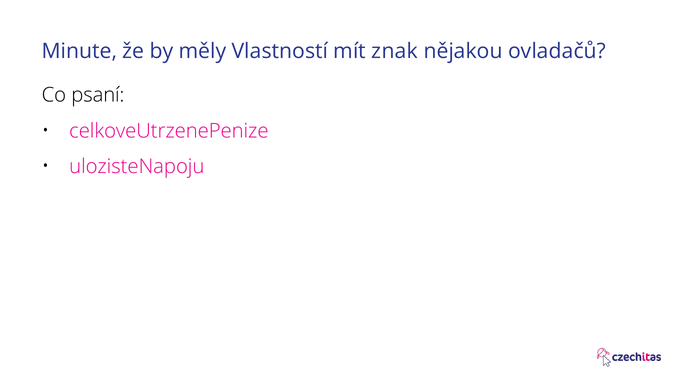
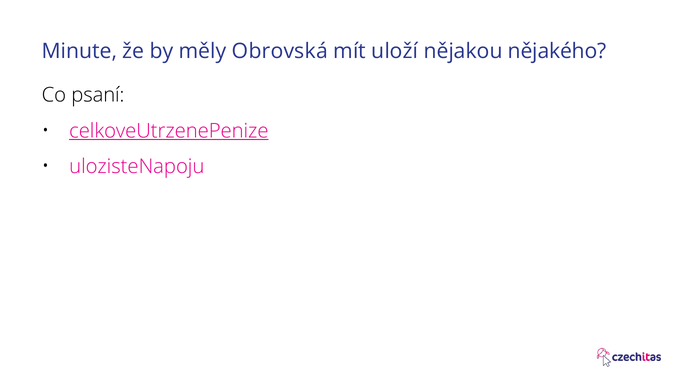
Vlastností: Vlastností -> Obrovská (280, 51)
znak: znak -> uloží (395, 51)
ovladačů: ovladačů -> nějakého (557, 51)
celkoveUtrzenePenize underline: none -> present (169, 131)
